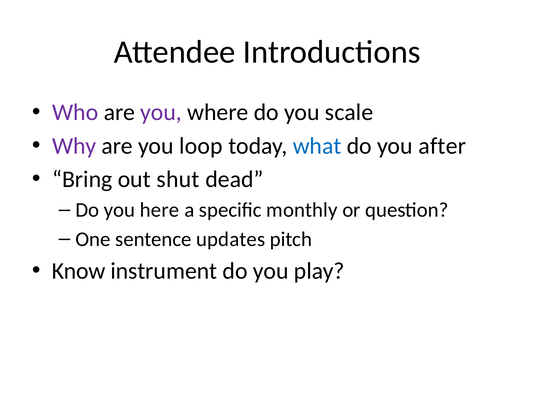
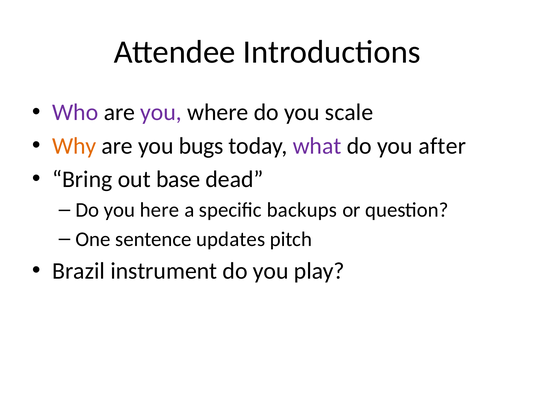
Why colour: purple -> orange (74, 146)
loop: loop -> bugs (201, 146)
what colour: blue -> purple (317, 146)
shut: shut -> base (178, 179)
monthly: monthly -> backups (302, 210)
Know: Know -> Brazil (79, 270)
